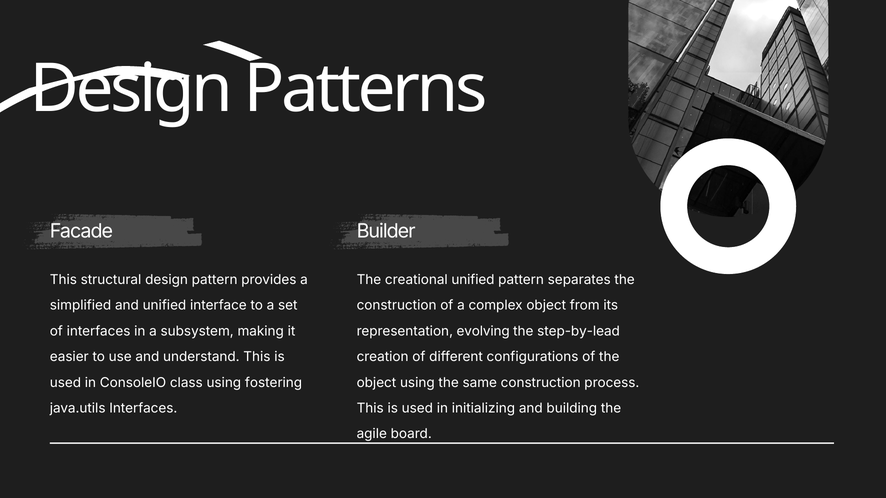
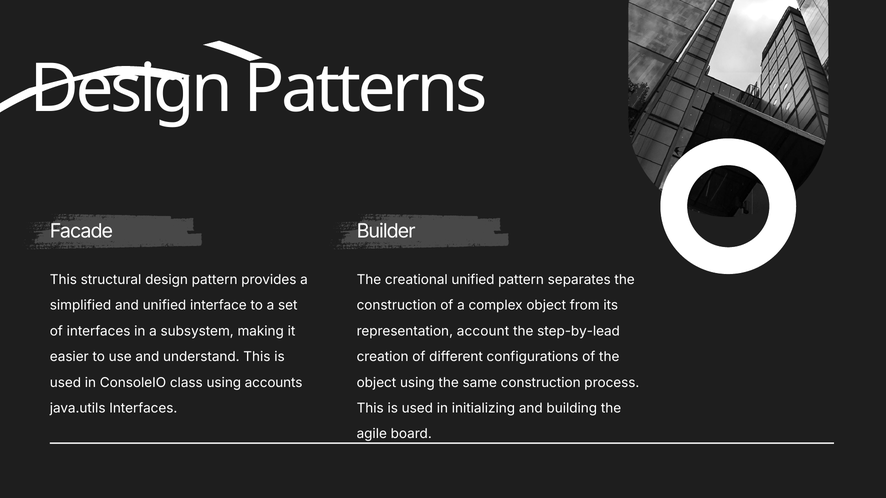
evolving: evolving -> account (483, 331)
fostering: fostering -> accounts (274, 383)
